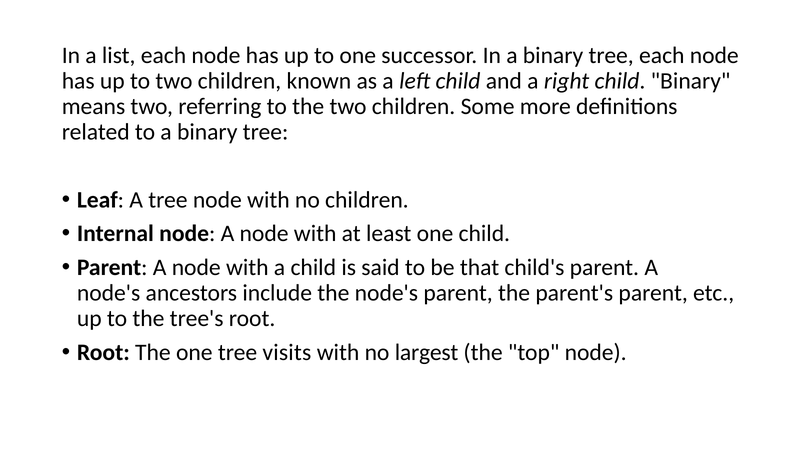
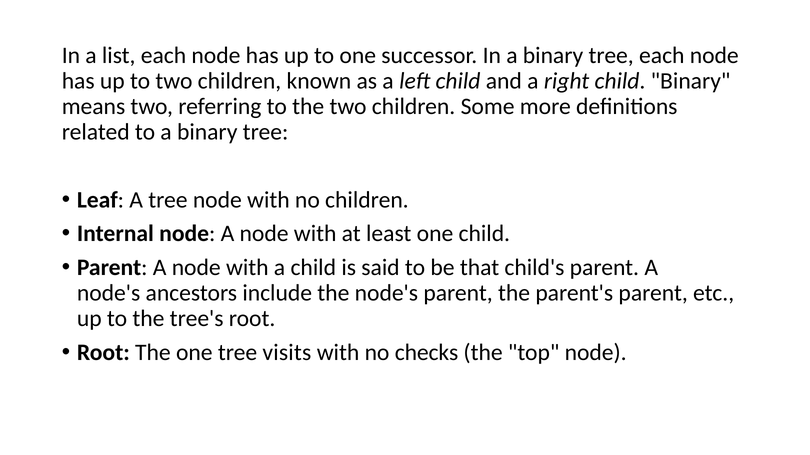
largest: largest -> checks (427, 353)
